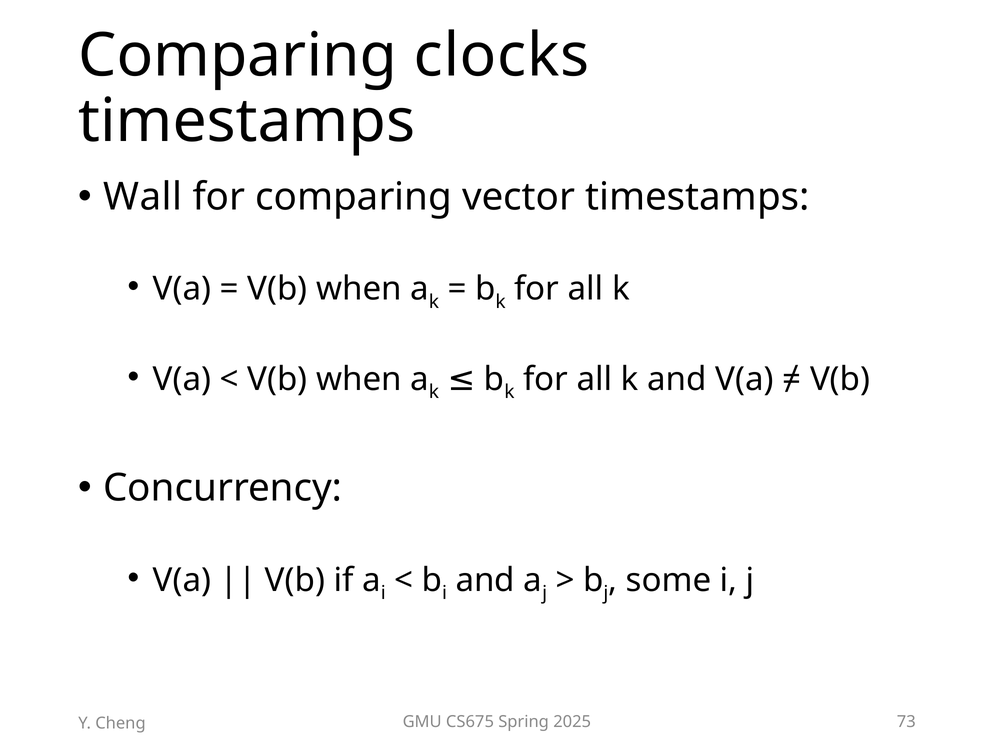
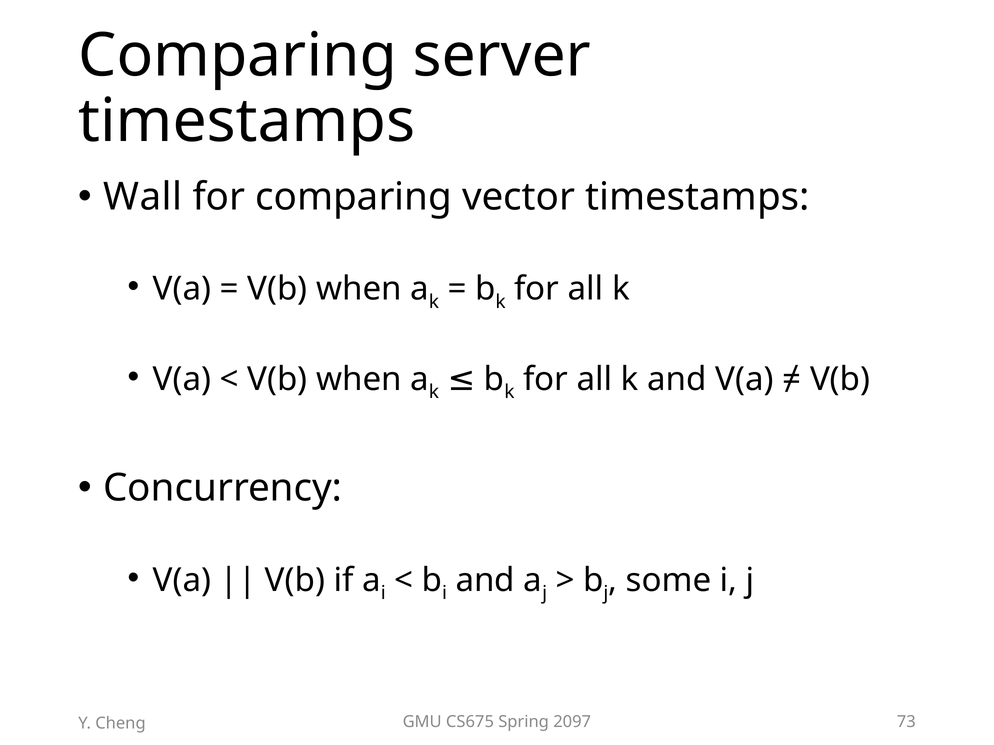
clocks: clocks -> server (502, 56)
2025: 2025 -> 2097 (572, 722)
